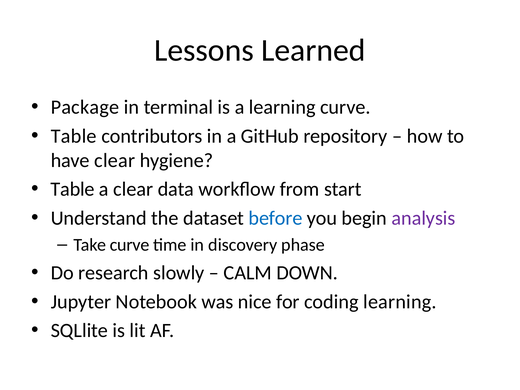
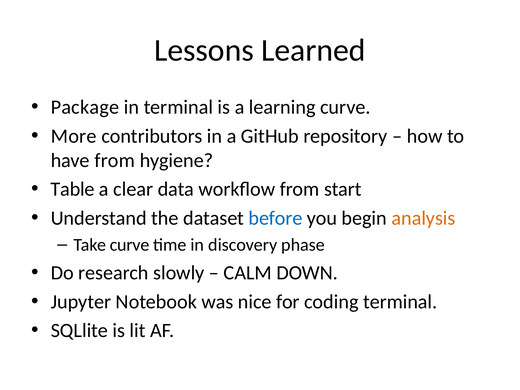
Table: Table -> More (74, 136)
have clear: clear -> from (115, 160)
analysis colour: purple -> orange (423, 218)
coding learning: learning -> terminal (400, 302)
